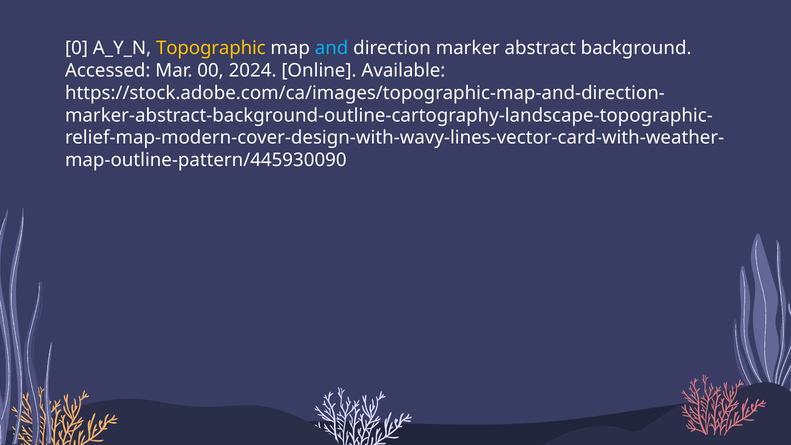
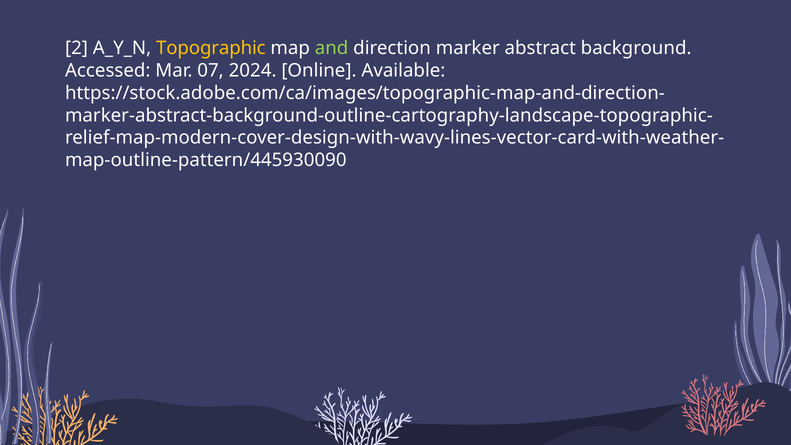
0: 0 -> 2 (77, 48)
and colour: light blue -> light green (332, 48)
00: 00 -> 07 (211, 71)
